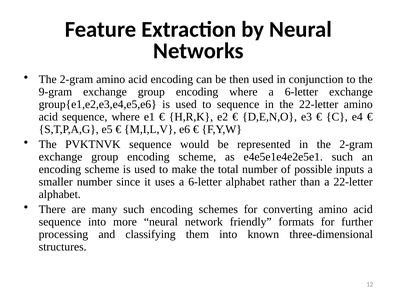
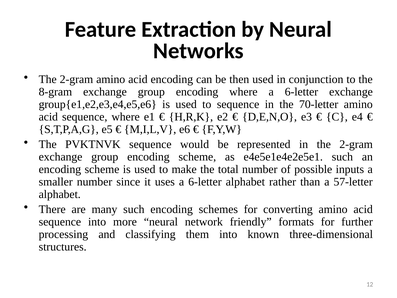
9-gram: 9-gram -> 8-gram (55, 92)
the 22-letter: 22-letter -> 70-letter (319, 104)
a 22-letter: 22-letter -> 57-letter (353, 182)
